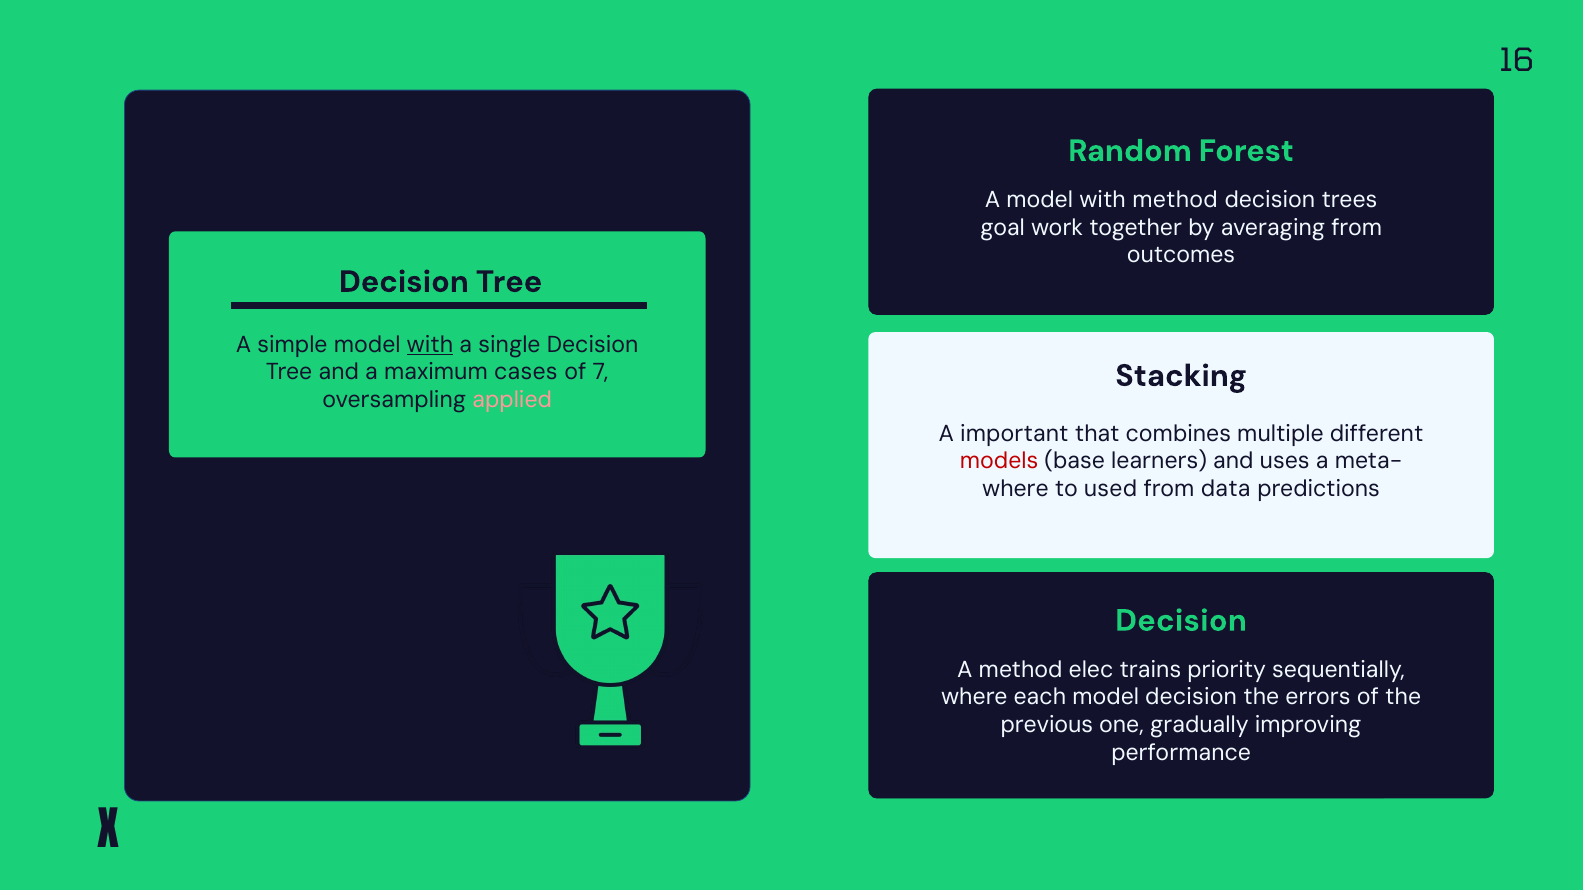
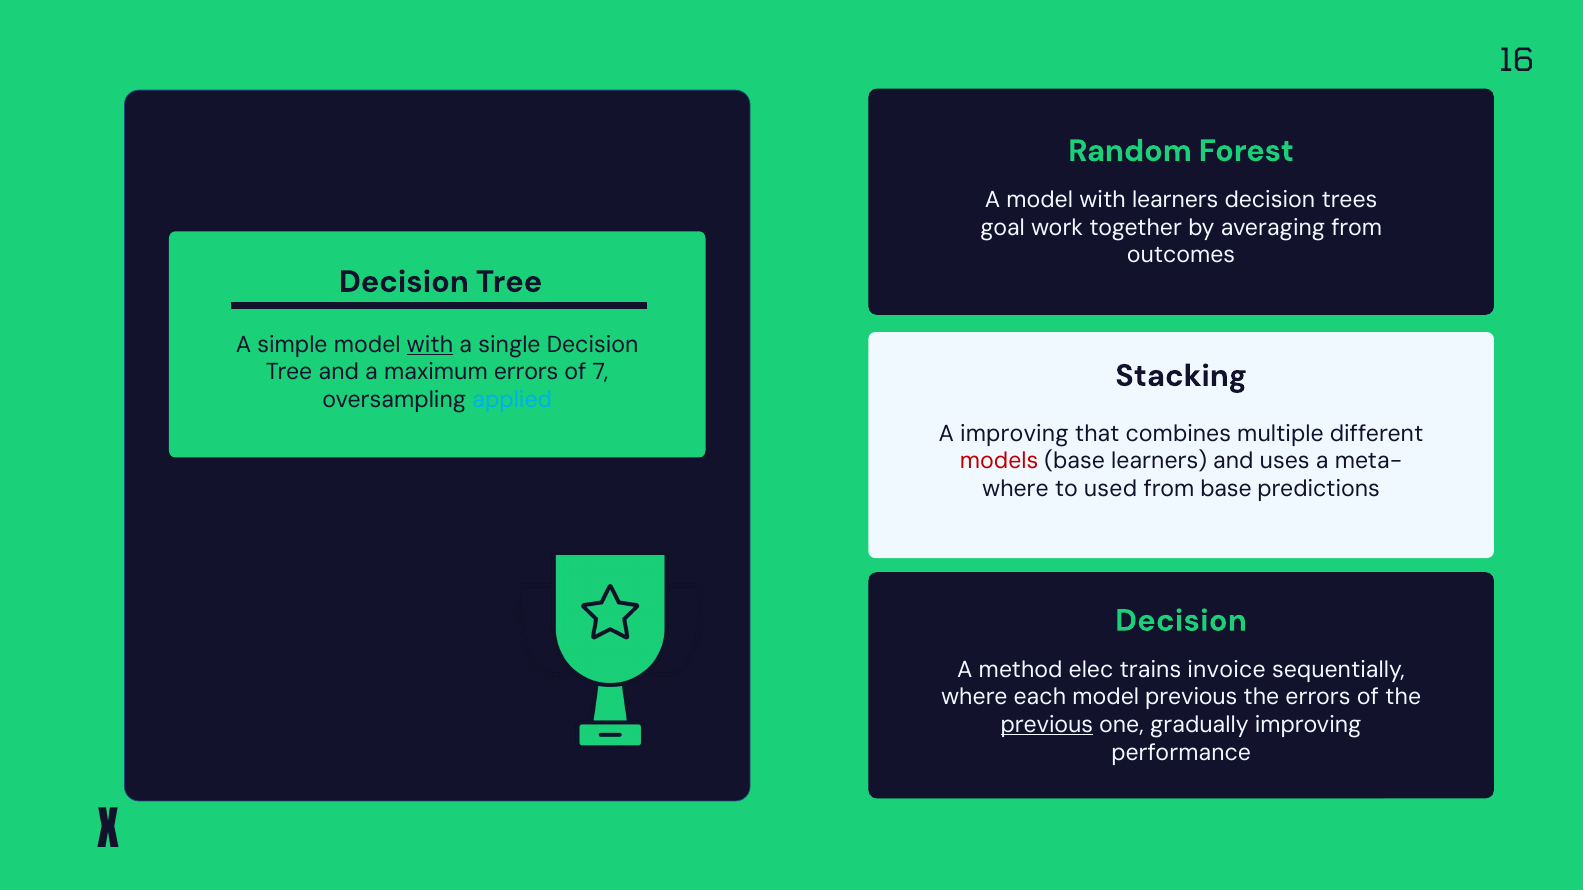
with method: method -> learners (1175, 200)
maximum cases: cases -> errors (526, 372)
applied colour: pink -> light blue (512, 400)
A important: important -> improving (1014, 434)
from data: data -> base (1226, 489)
priority: priority -> invoice (1227, 670)
model decision: decision -> previous (1191, 697)
previous underline: none -> present (1047, 725)
